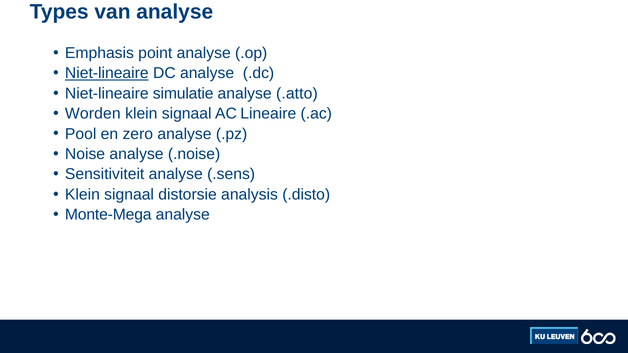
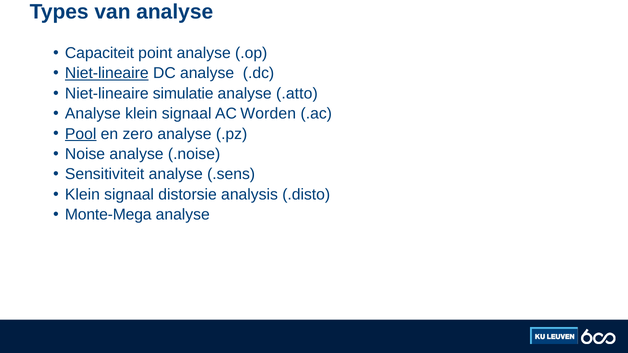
Emphasis: Emphasis -> Capaciteit (100, 53)
Worden: Worden -> Analyse (93, 114)
Lineaire: Lineaire -> Worden (268, 114)
Pool underline: none -> present (81, 134)
